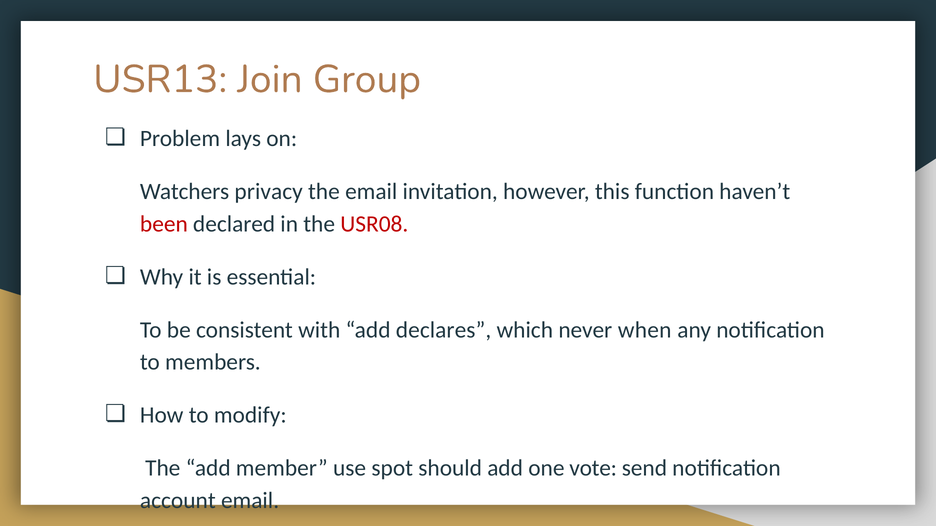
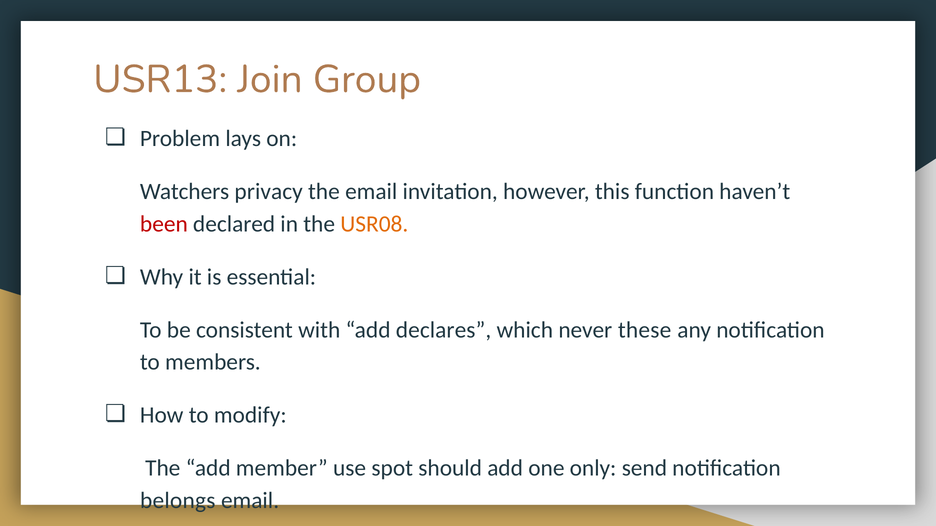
USR08 colour: red -> orange (374, 224)
when: when -> these (645, 330)
vote: vote -> only (593, 469)
account: account -> belongs (178, 501)
